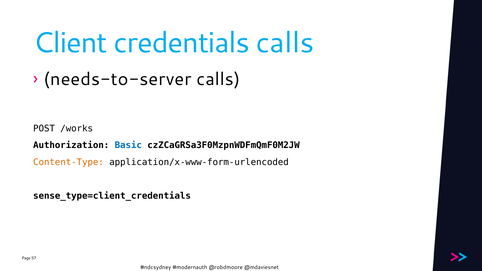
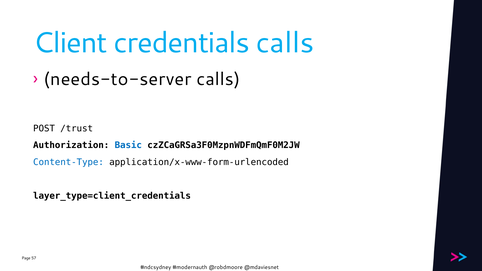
/works: /works -> /trust (77, 128)
Content-Type colour: orange -> blue (69, 162)
sense_type=client_credentials: sense_type=client_credentials -> layer_type=client_credentials (112, 196)
